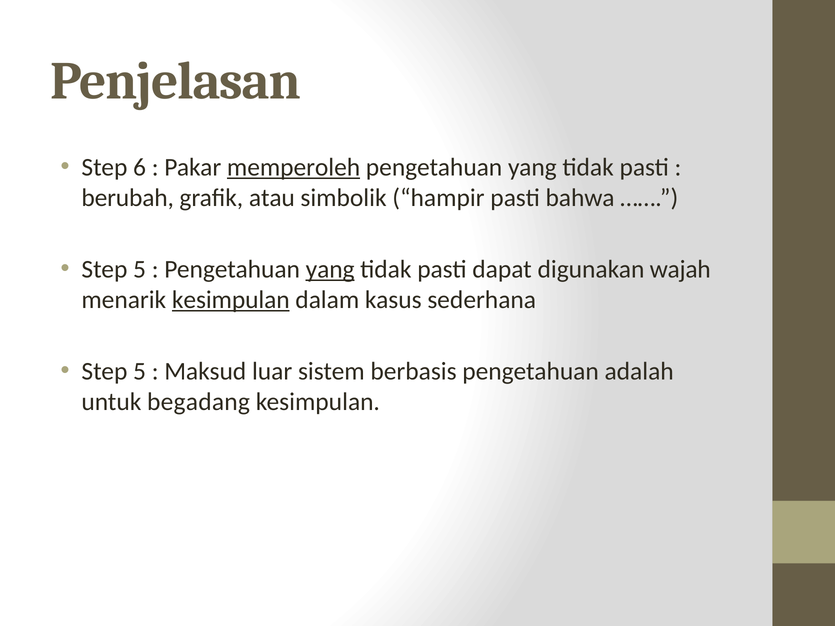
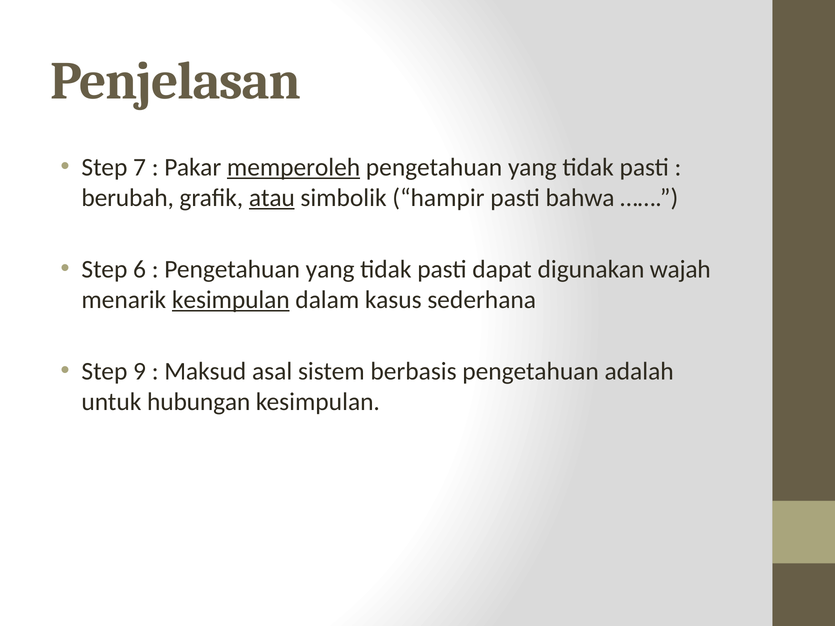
6: 6 -> 7 (140, 167)
atau underline: none -> present (272, 198)
5: 5 -> 6 (140, 269)
yang underline: present -> none (330, 269)
5: 5 -> 9 (140, 371)
luar: luar -> asal (272, 371)
begadang: begadang -> hubungan (199, 402)
